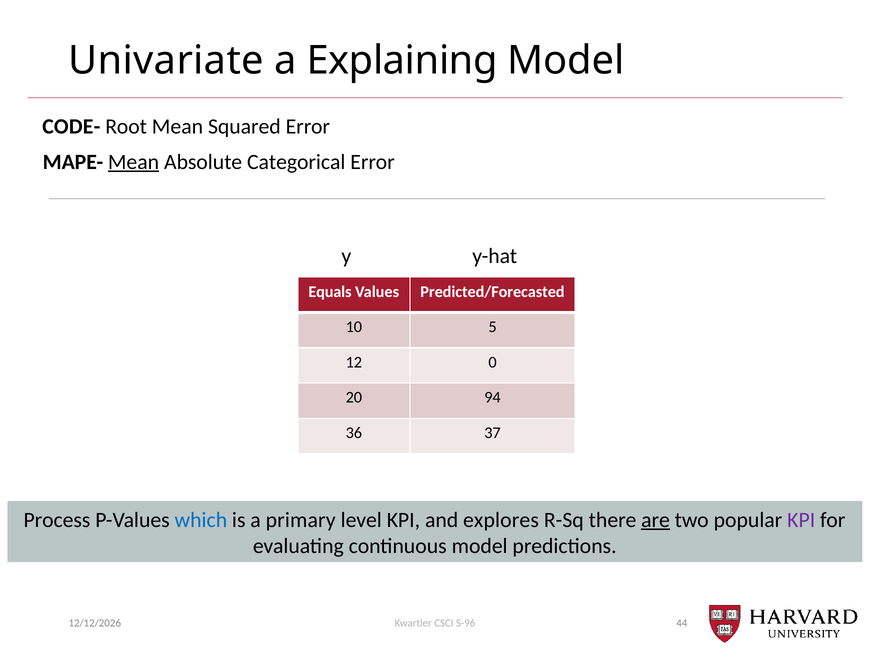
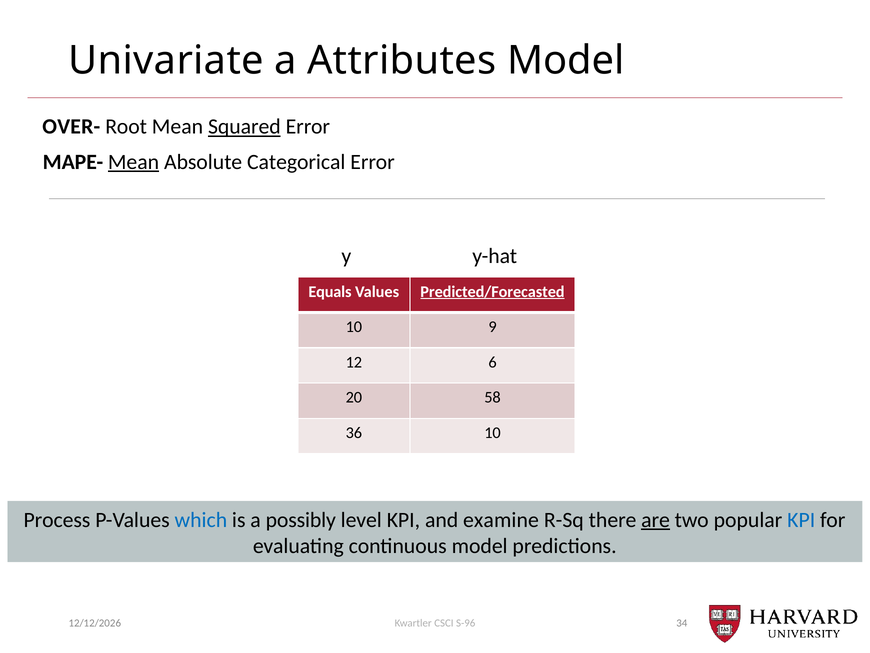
Explaining: Explaining -> Attributes (402, 60)
CODE-: CODE- -> OVER- (71, 127)
Squared underline: none -> present (244, 127)
Predicted/Forecasted underline: none -> present (492, 291)
5: 5 -> 9 (493, 327)
0: 0 -> 6 (493, 362)
94: 94 -> 58 (493, 397)
36 37: 37 -> 10 (493, 433)
primary: primary -> possibly (301, 520)
explores: explores -> examine (501, 520)
KPI colour: purple -> blue (801, 520)
44: 44 -> 34 (682, 623)
